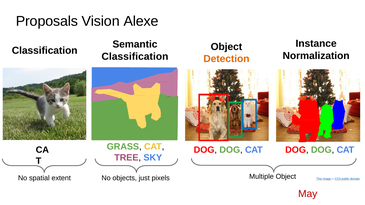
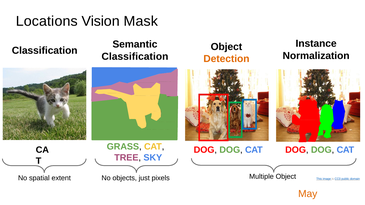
Proposals: Proposals -> Locations (47, 21)
Alexe: Alexe -> Mask (141, 21)
May colour: red -> orange (308, 194)
